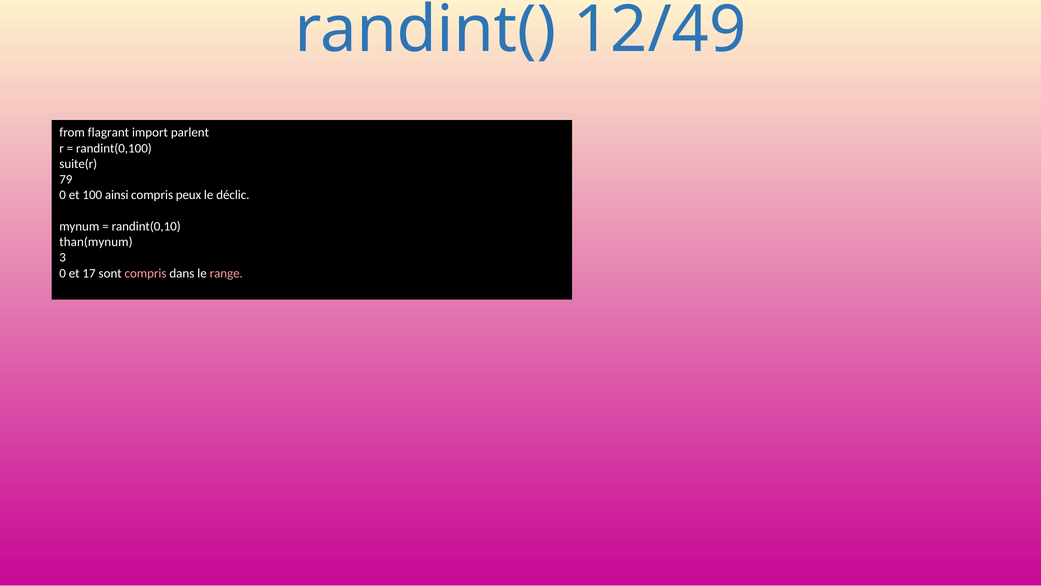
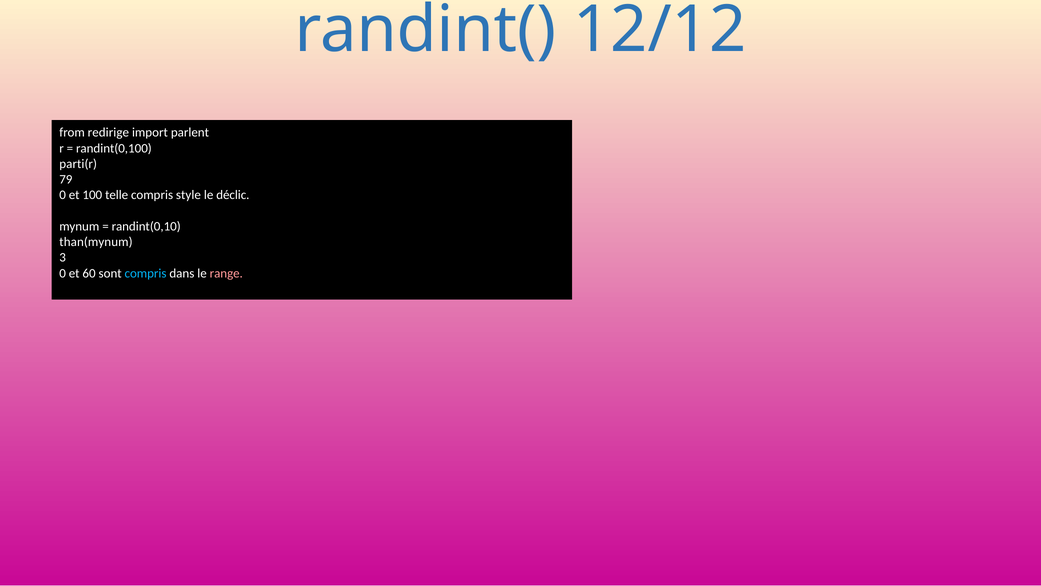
12/49: 12/49 -> 12/12 (660, 30)
flagrant: flagrant -> redirige (108, 132)
suite(r: suite(r -> parti(r (78, 164)
ainsi: ainsi -> telle (117, 195)
peux: peux -> style (188, 195)
17: 17 -> 60 (89, 273)
compris colour: pink -> light blue (146, 273)
